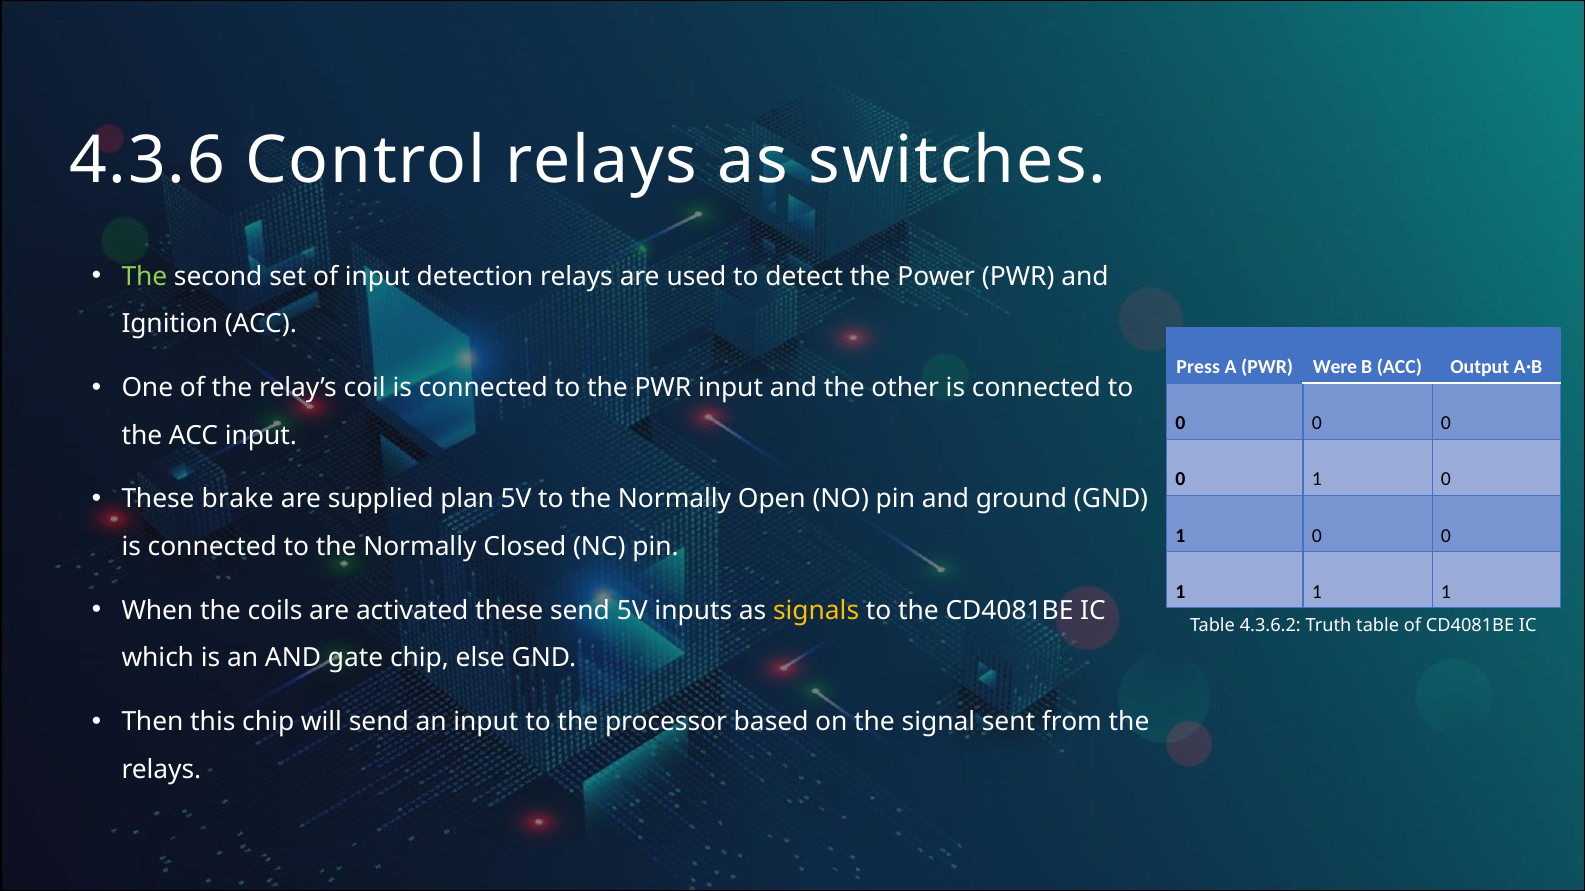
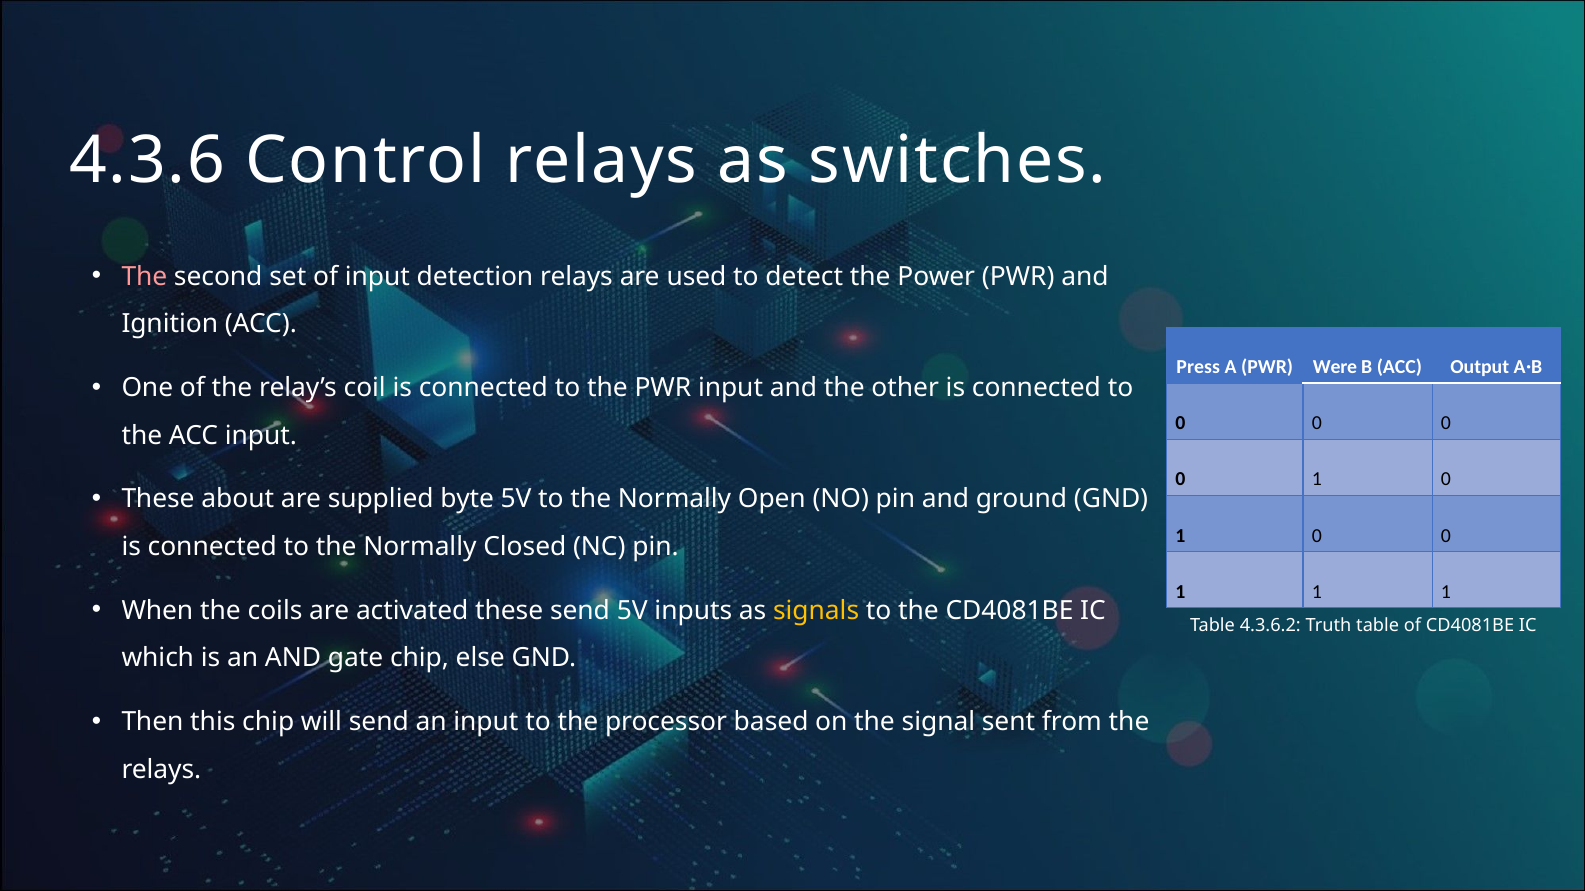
The colour: light green -> pink (144, 277)
brake: brake -> about (238, 500)
plan: plan -> byte (467, 500)
